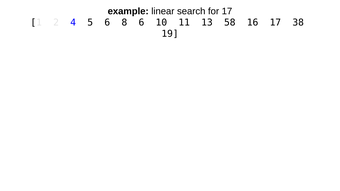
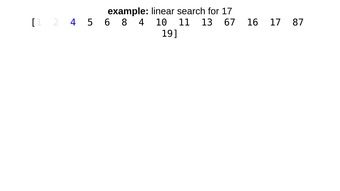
8 6: 6 -> 4 (141, 23)
58: 58 -> 67 (230, 23)
38: 38 -> 87 (298, 23)
